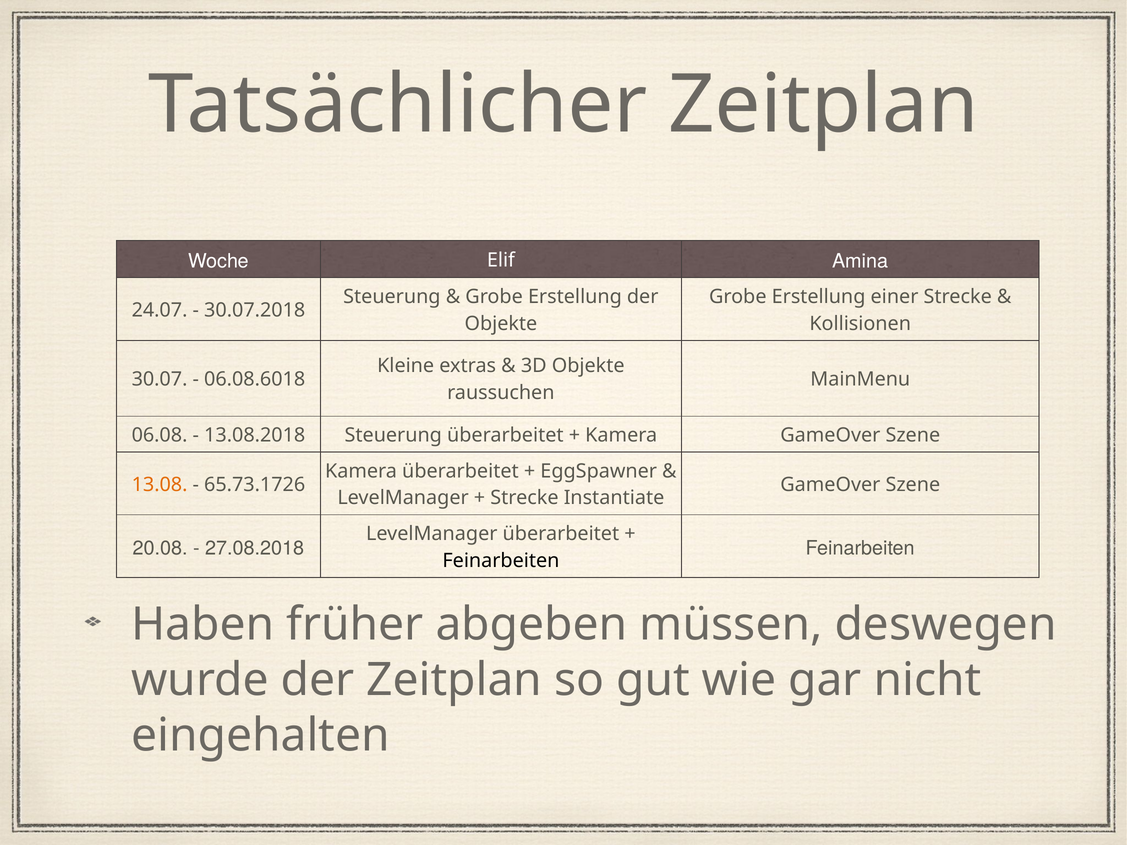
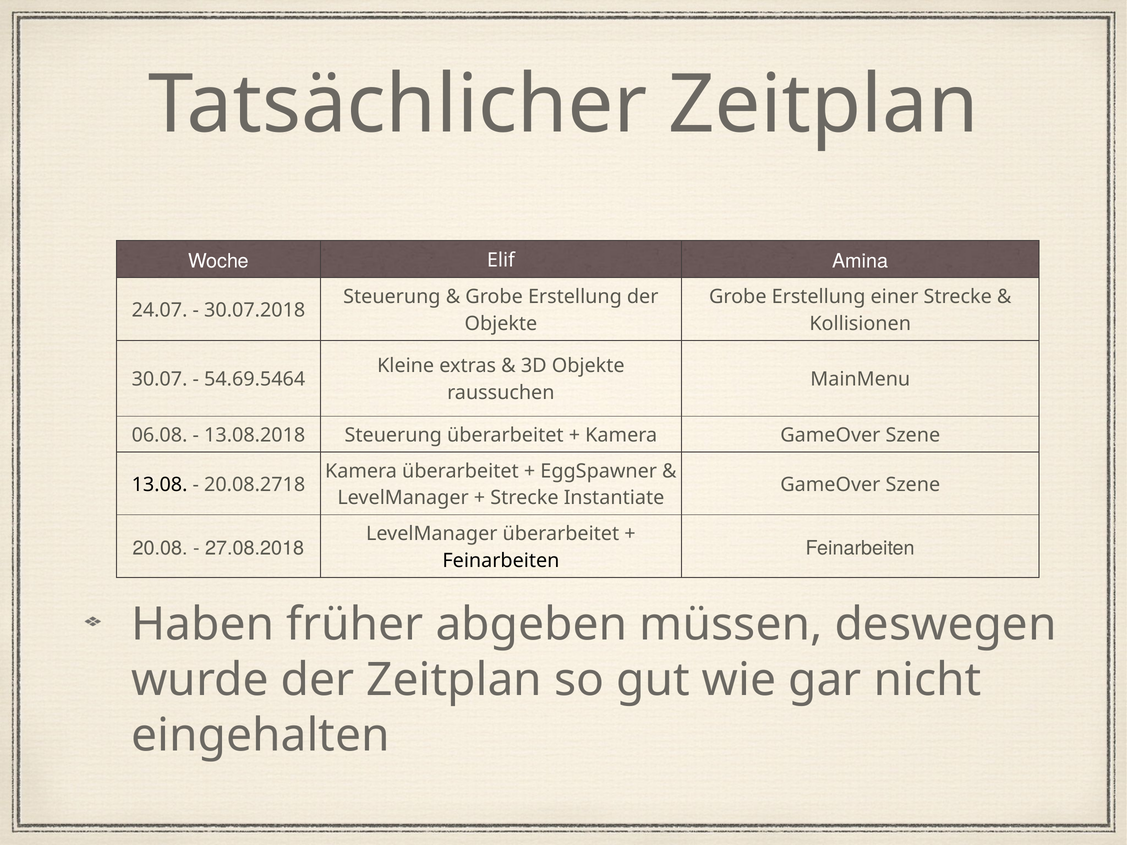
06.08.6018: 06.08.6018 -> 54.69.5464 (255, 380)
13.08 colour: orange -> black (160, 485)
65.73.1726: 65.73.1726 -> 20.08.2718 (255, 485)
